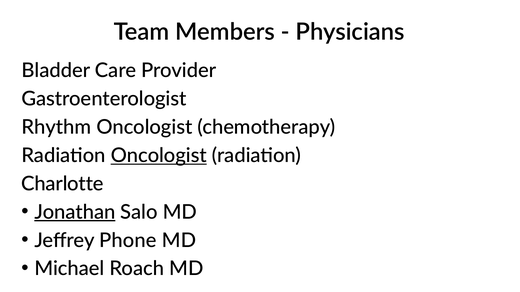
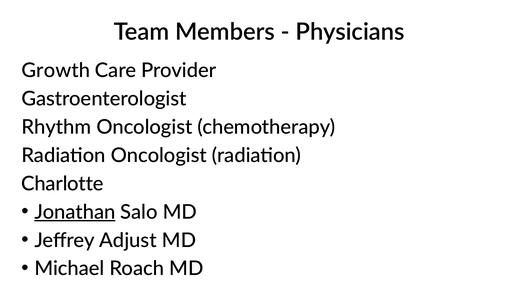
Bladder: Bladder -> Growth (56, 71)
Oncologist underline: present -> none (159, 156)
Phone: Phone -> Adjust (128, 241)
